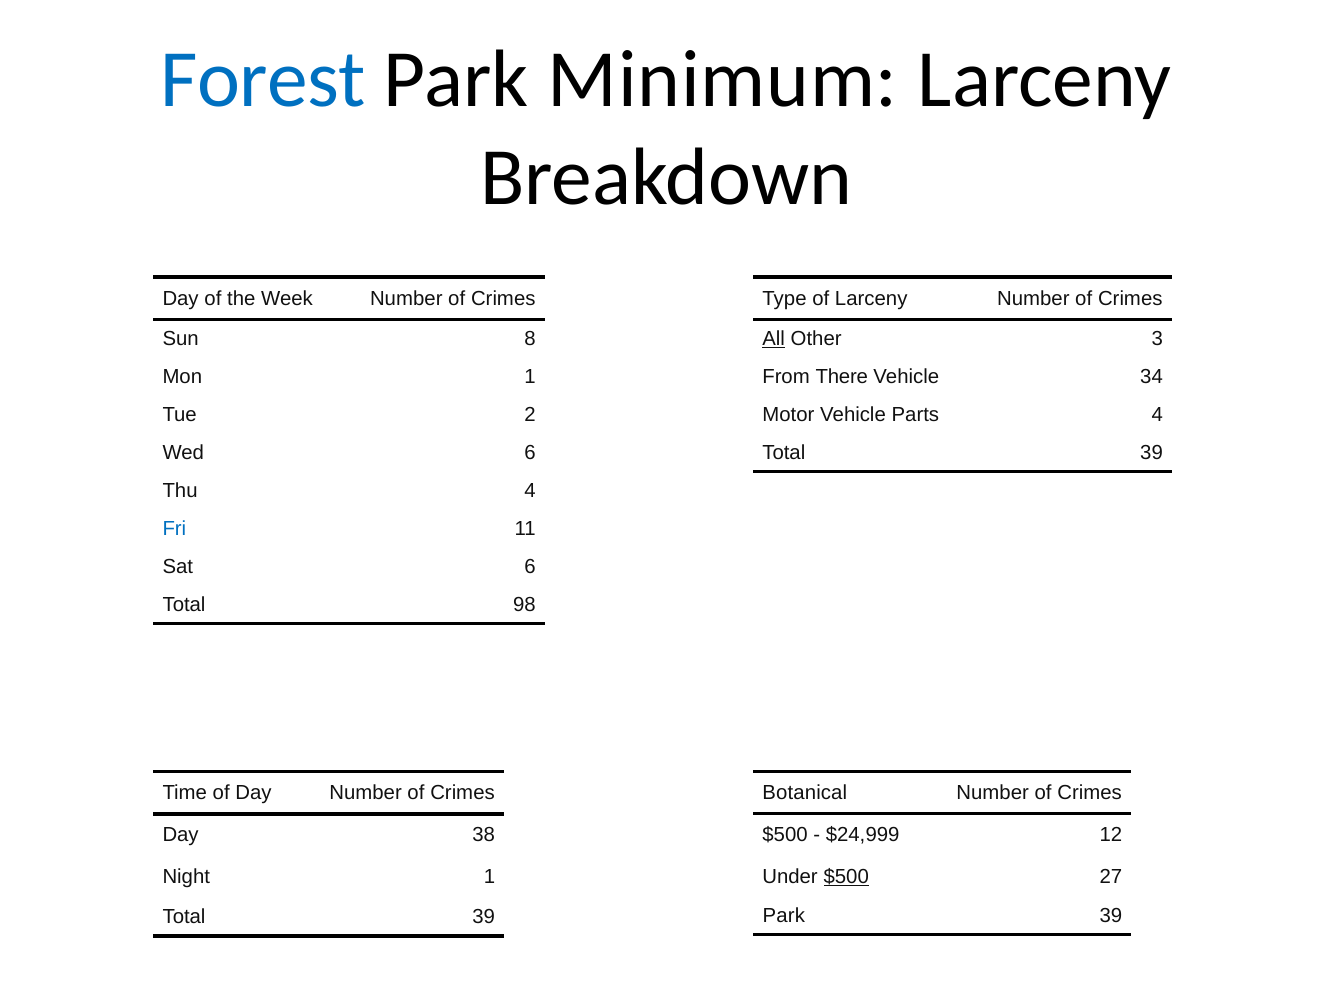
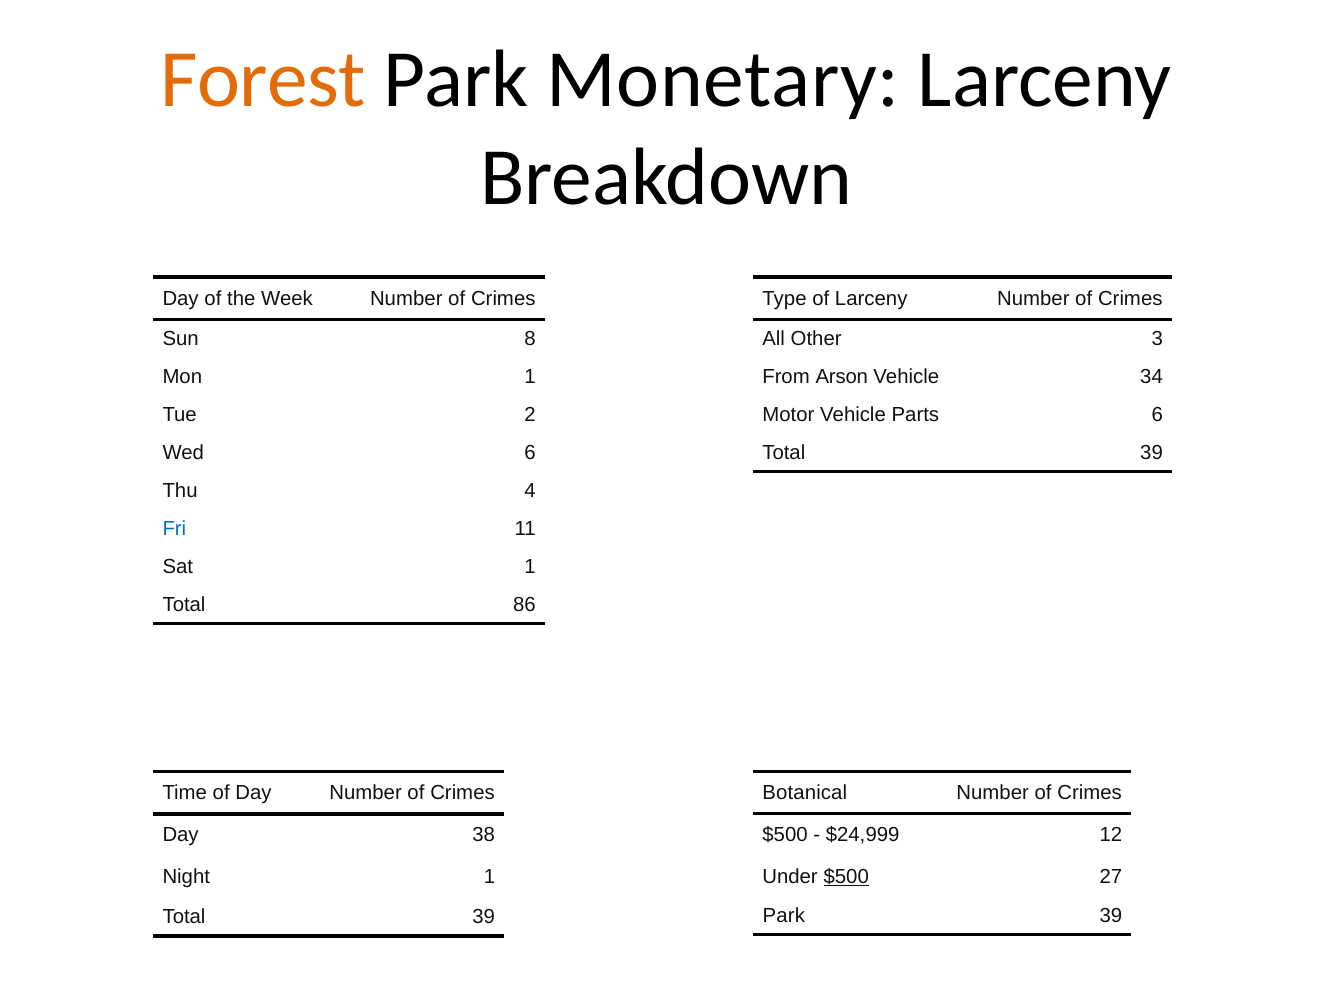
Forest colour: blue -> orange (263, 80)
Minimum: Minimum -> Monetary (723, 80)
All underline: present -> none (774, 339)
There: There -> Arson (842, 377)
Parts 4: 4 -> 6 (1157, 415)
Sat 6: 6 -> 1 (530, 567)
98: 98 -> 86 (524, 605)
